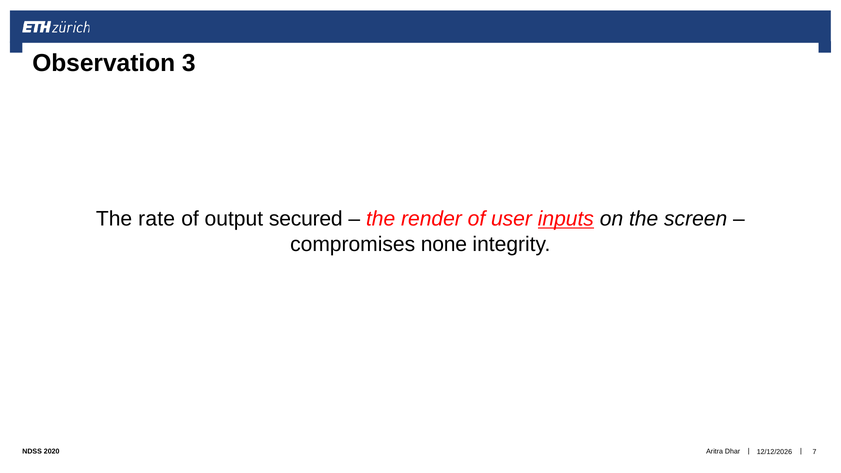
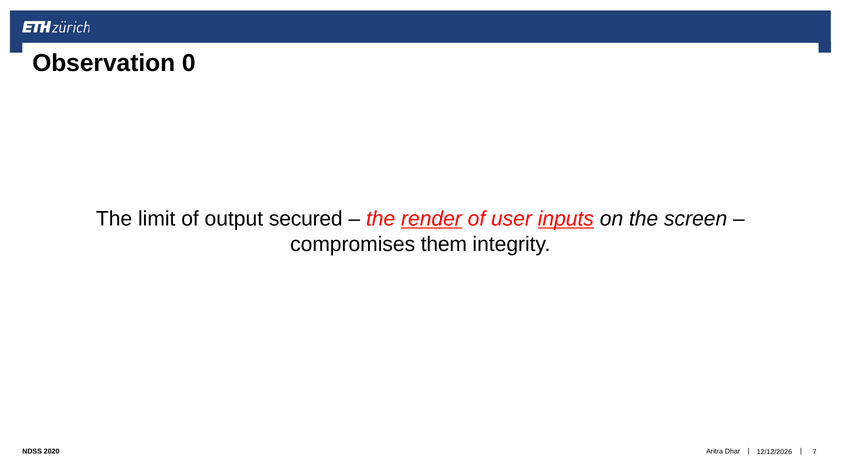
3: 3 -> 0 (189, 63)
rate: rate -> limit (157, 219)
render underline: none -> present (431, 219)
none: none -> them (444, 244)
